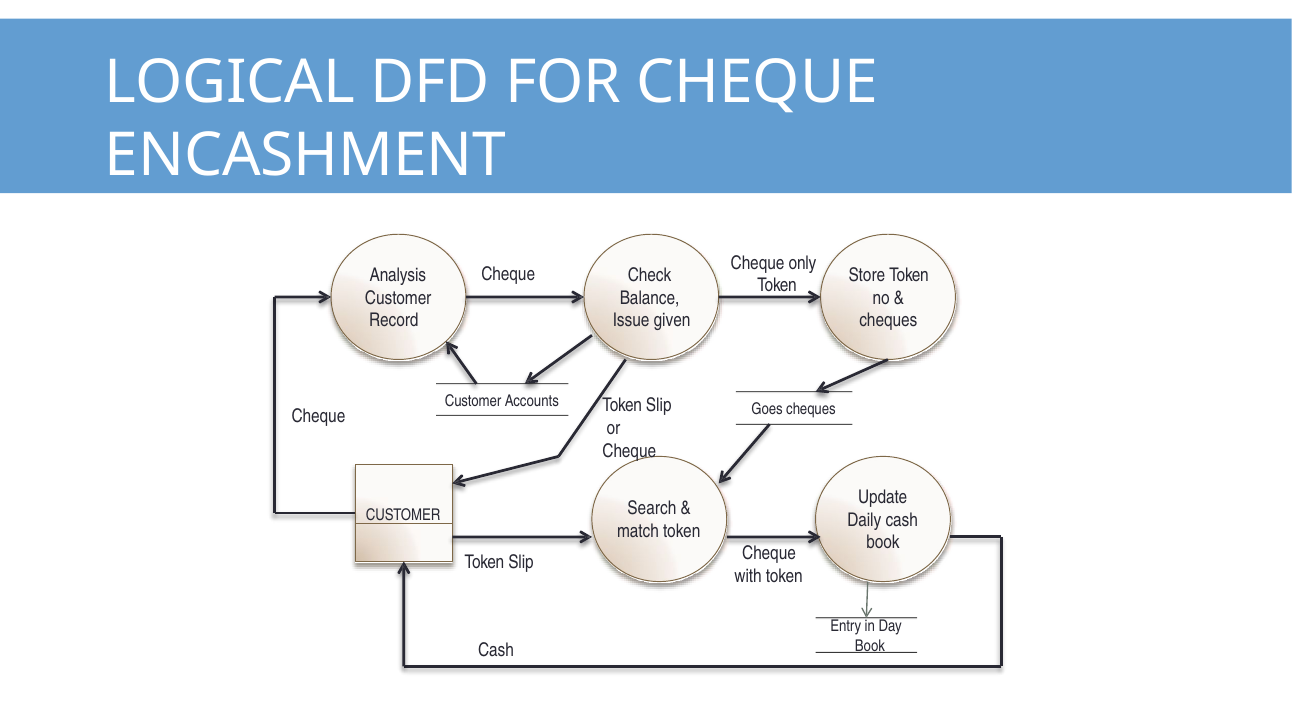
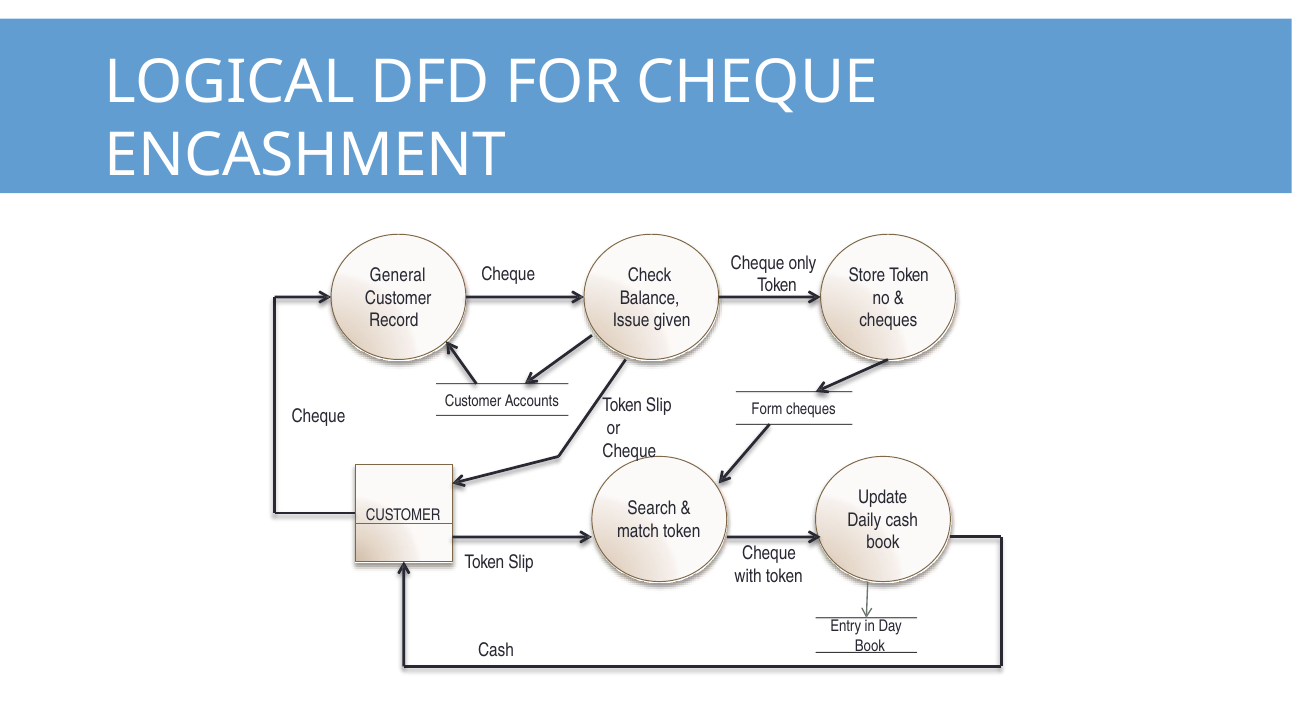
Analysis: Analysis -> General (398, 275)
Goes: Goes -> Form (767, 409)
